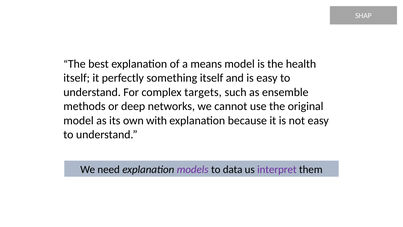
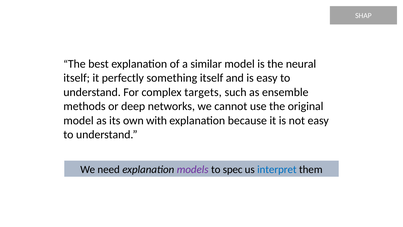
means: means -> similar (206, 64)
health: health -> neural (301, 64)
data: data -> spec (233, 169)
interpret colour: purple -> blue (277, 169)
